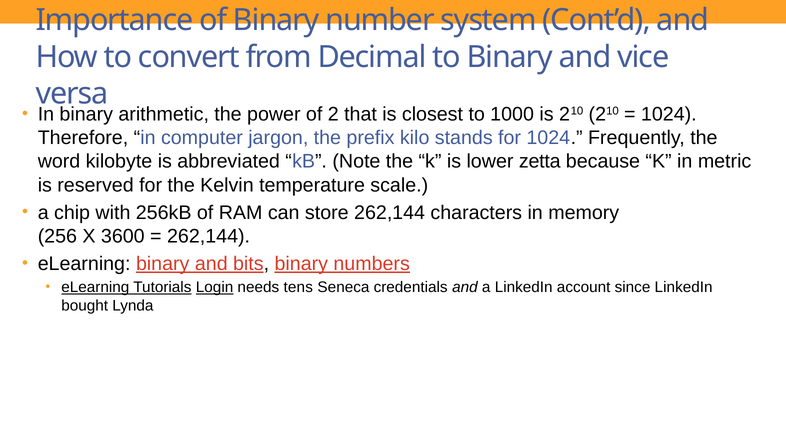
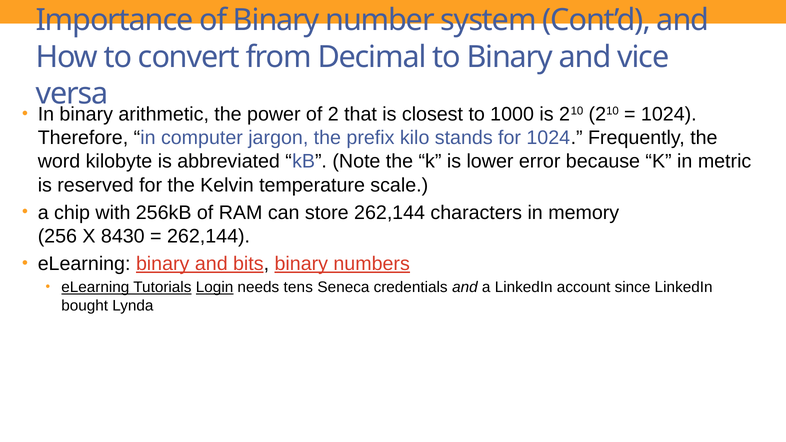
zetta: zetta -> error (540, 162)
3600: 3600 -> 8430 (123, 236)
